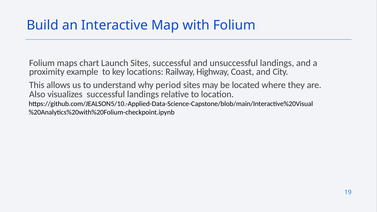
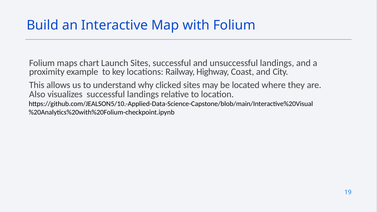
period: period -> clicked (168, 85)
